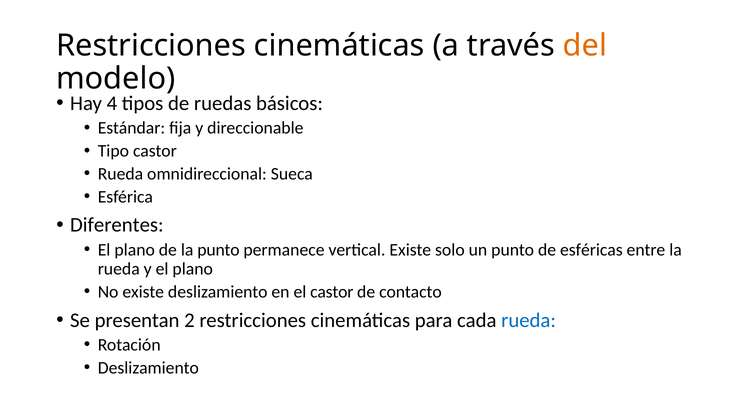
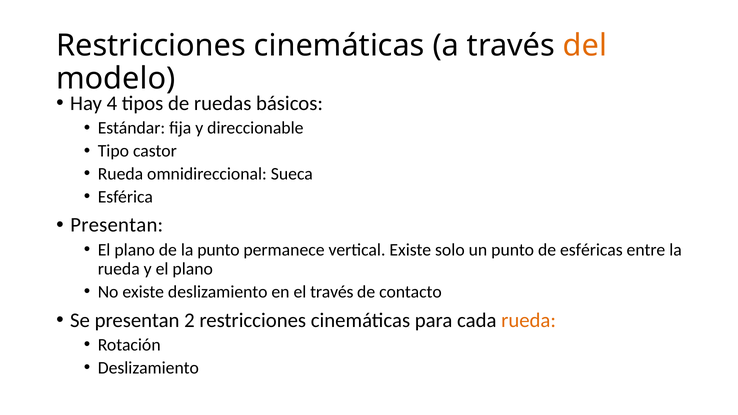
Diferentes: Diferentes -> Presentan (117, 225)
el castor: castor -> través (332, 292)
rueda colour: blue -> orange (529, 320)
